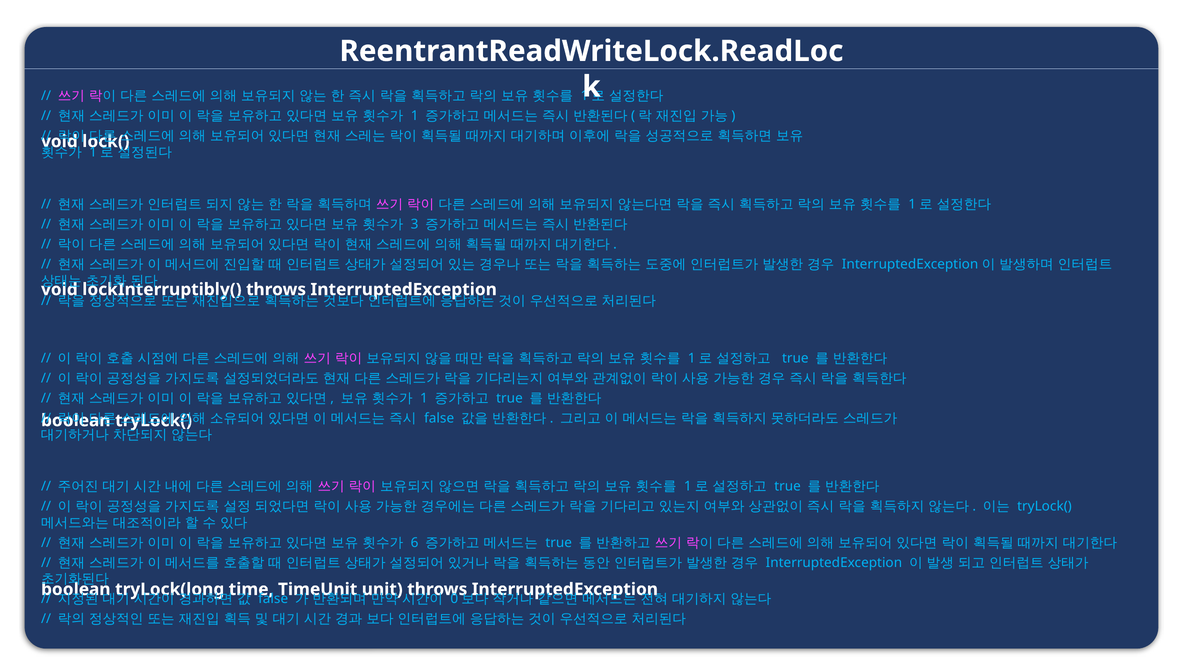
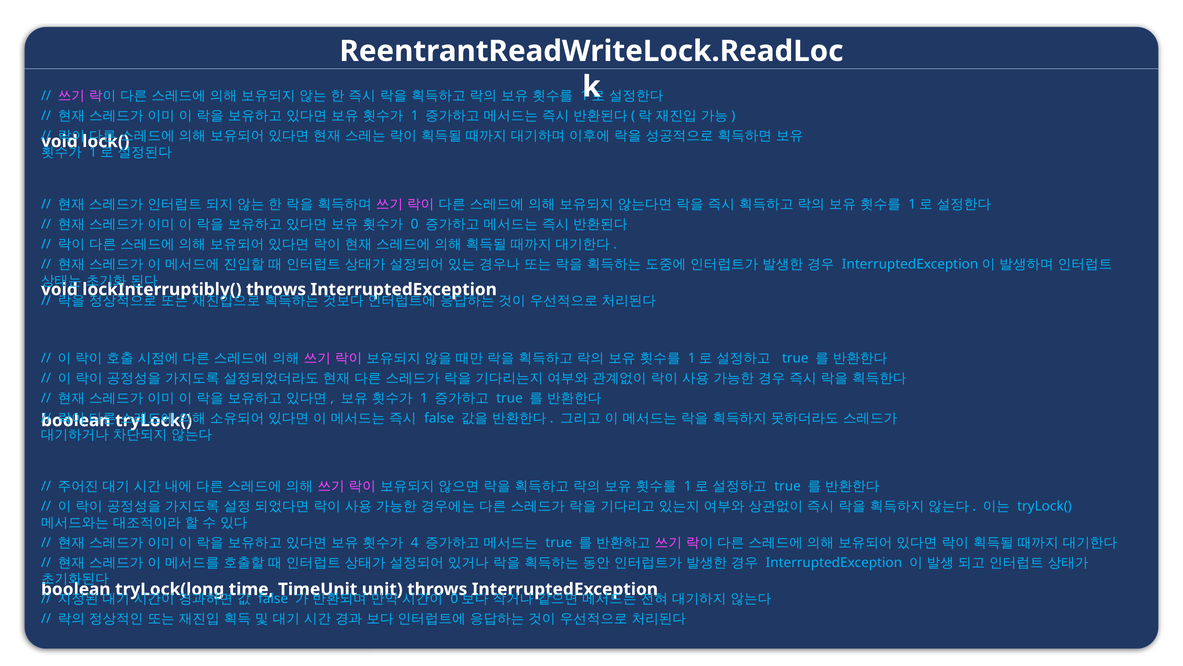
3: 3 -> 0 (415, 224)
6: 6 -> 4 (415, 542)
